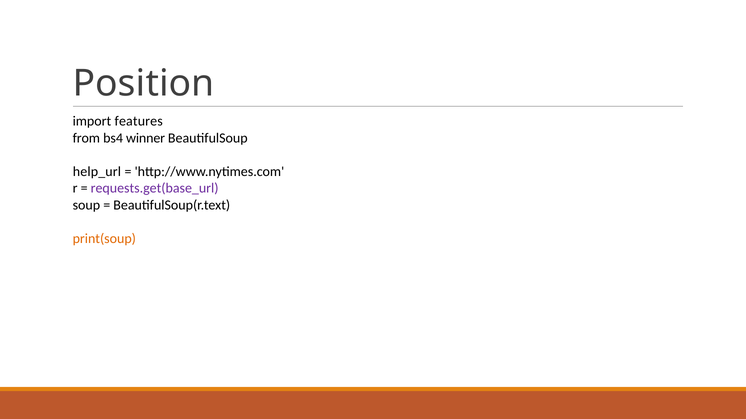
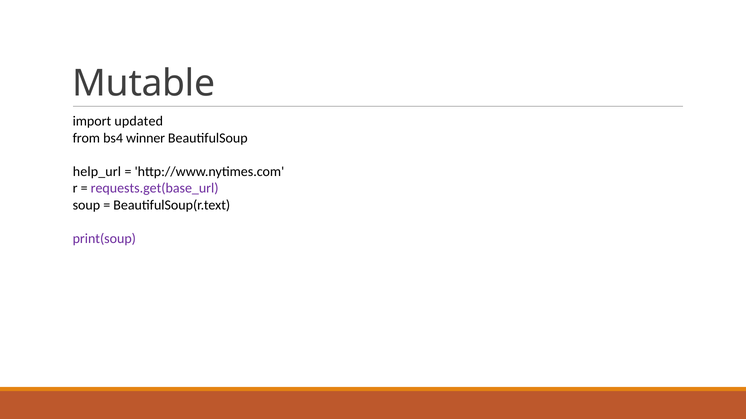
Position: Position -> Mutable (144, 84)
features: features -> updated (139, 121)
print(soup colour: orange -> purple (104, 239)
